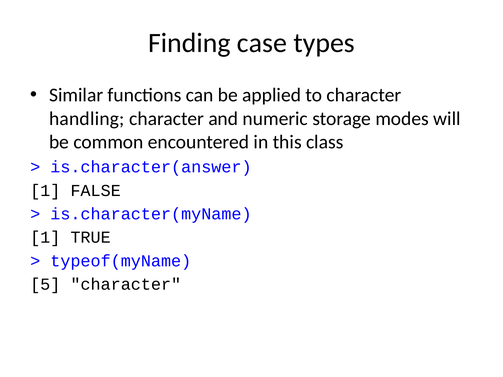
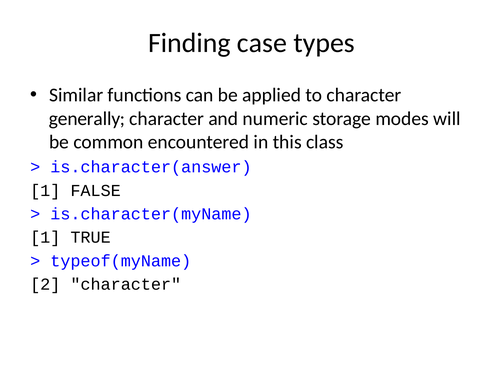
handling: handling -> generally (87, 119)
5: 5 -> 2 (45, 285)
